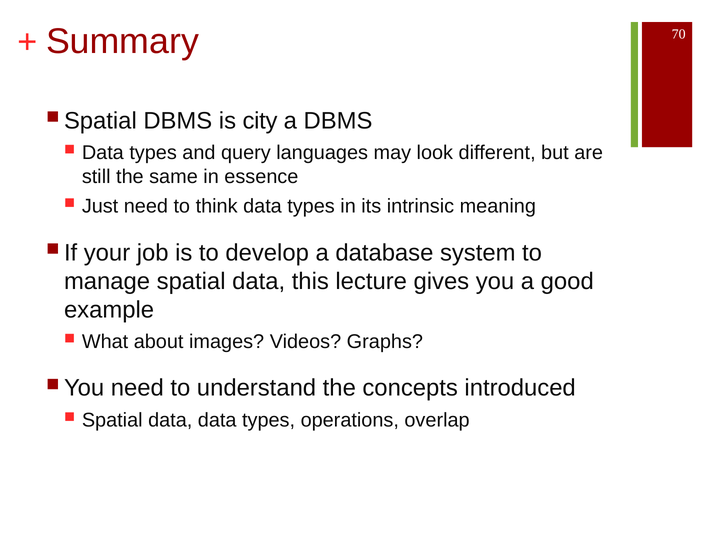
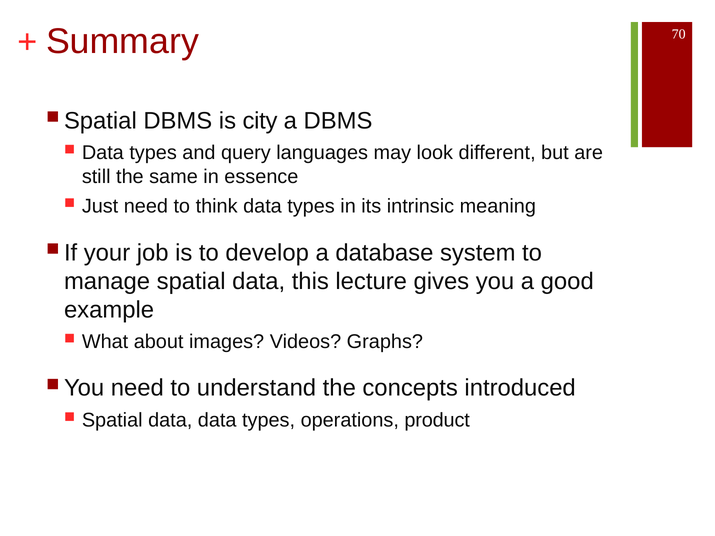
overlap: overlap -> product (437, 420)
